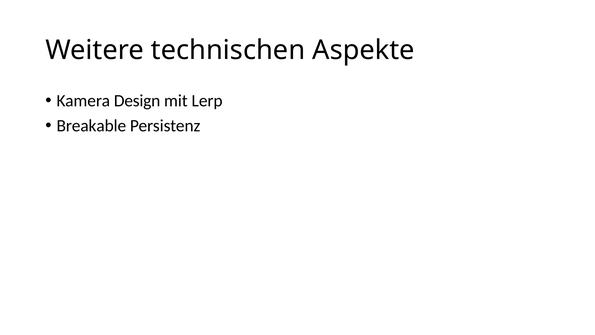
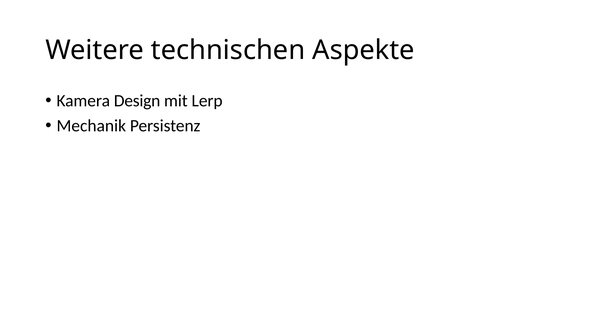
Breakable: Breakable -> Mechanik (91, 126)
